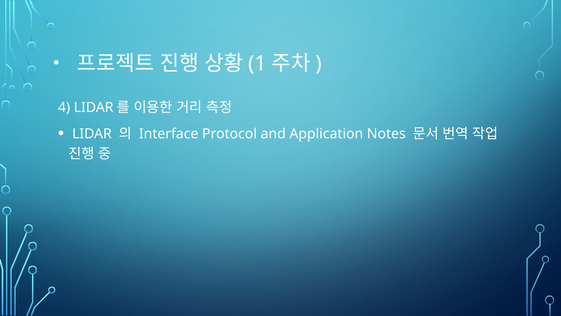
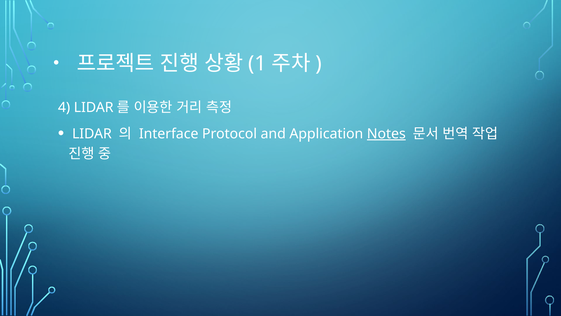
Notes underline: none -> present (386, 134)
